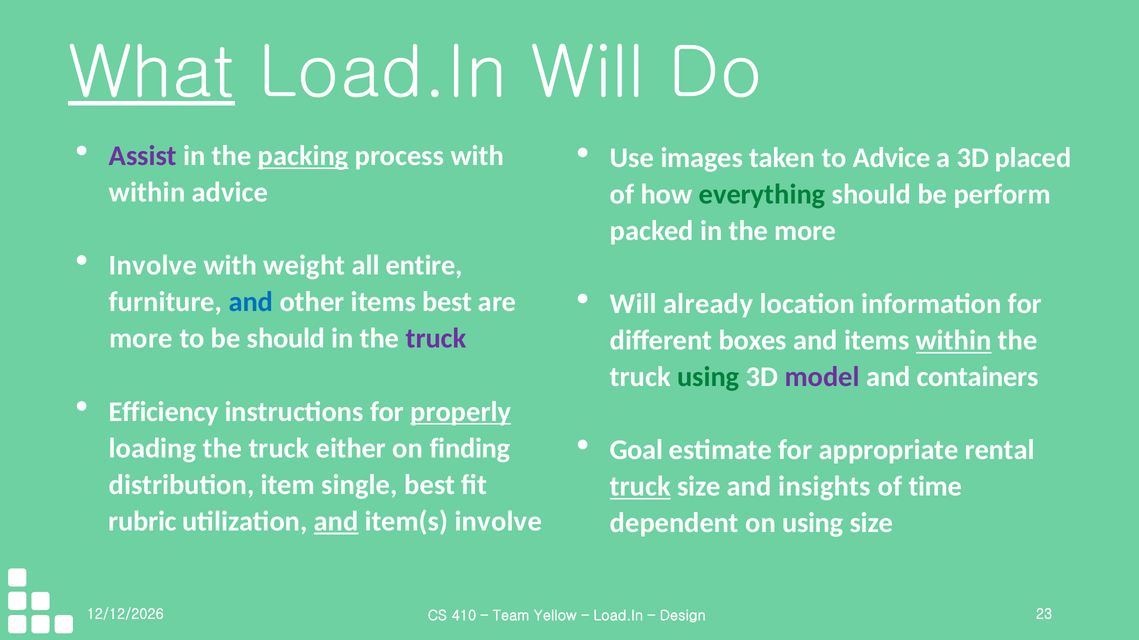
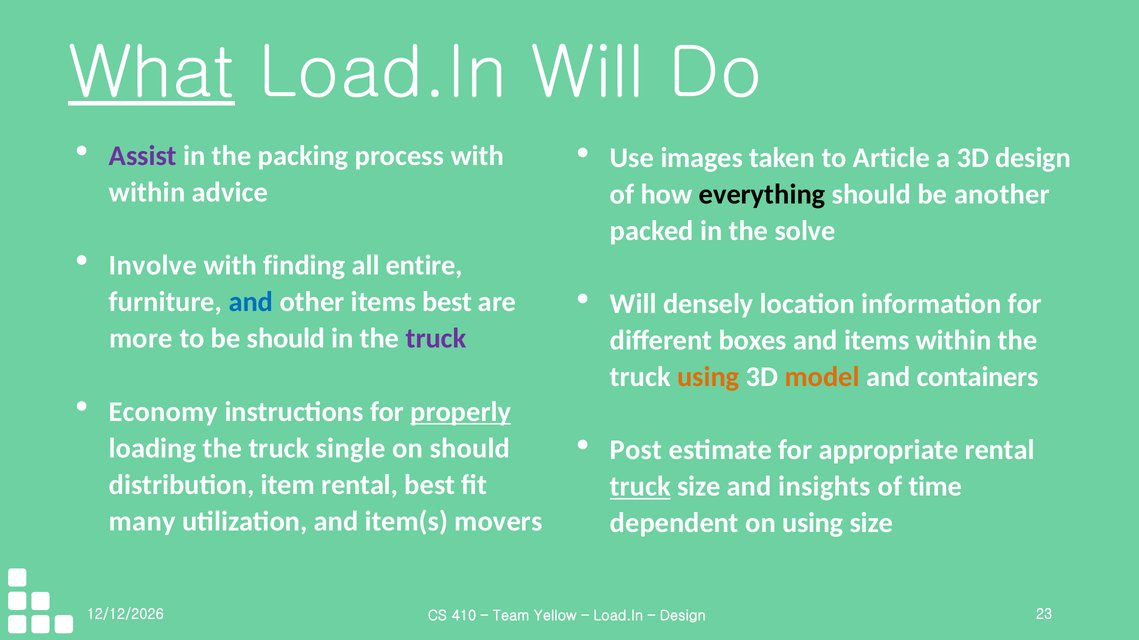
packing underline: present -> none (303, 156)
to Advice: Advice -> Article (891, 158)
3D placed: placed -> design (1033, 158)
everything colour: green -> black (762, 195)
perform: perform -> another (1002, 195)
the more: more -> solve (805, 231)
weight: weight -> finding (304, 266)
already: already -> densely (708, 304)
within underline: present -> none (954, 341)
using colour: green -> orange (708, 377)
model colour: purple -> orange (822, 377)
Efficiency: Efficiency -> Economy (163, 412)
Goal: Goal -> Post (636, 450)
either: either -> single (351, 449)
on finding: finding -> should (470, 449)
item single: single -> rental (360, 485)
rubric: rubric -> many (142, 522)
and underline: present -> none (336, 522)
item(s involve: involve -> movers (498, 522)
